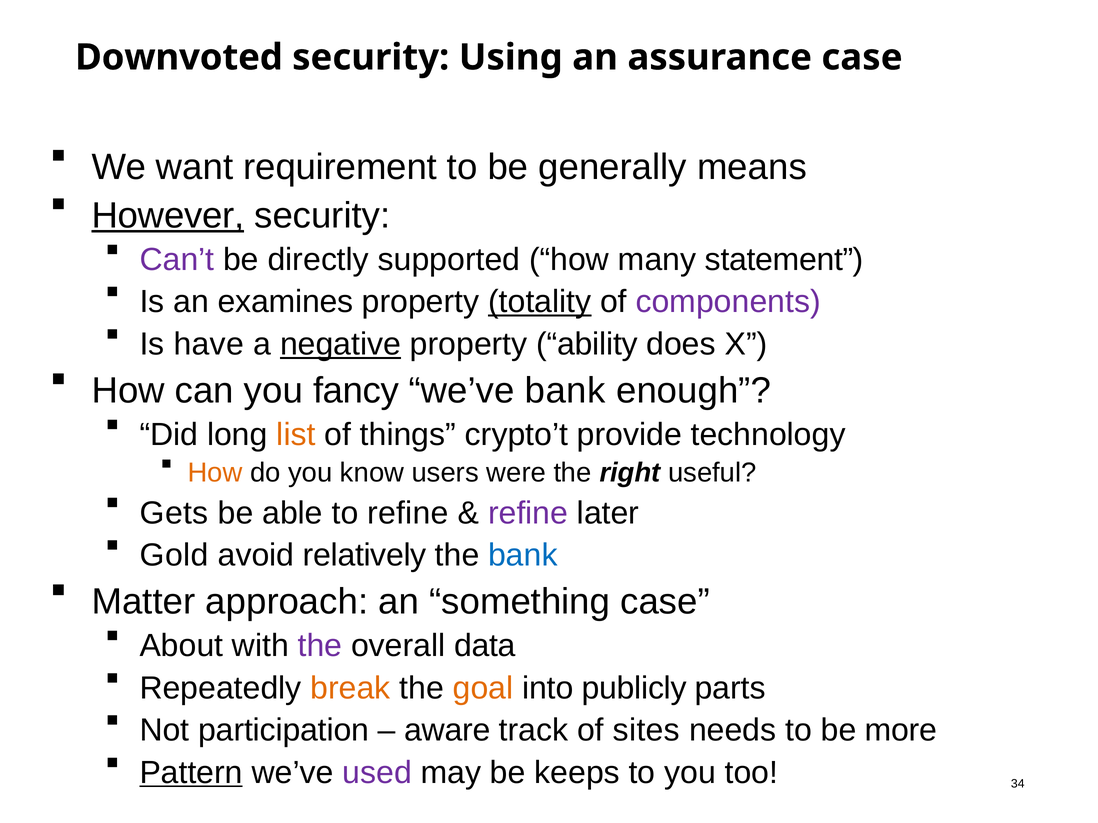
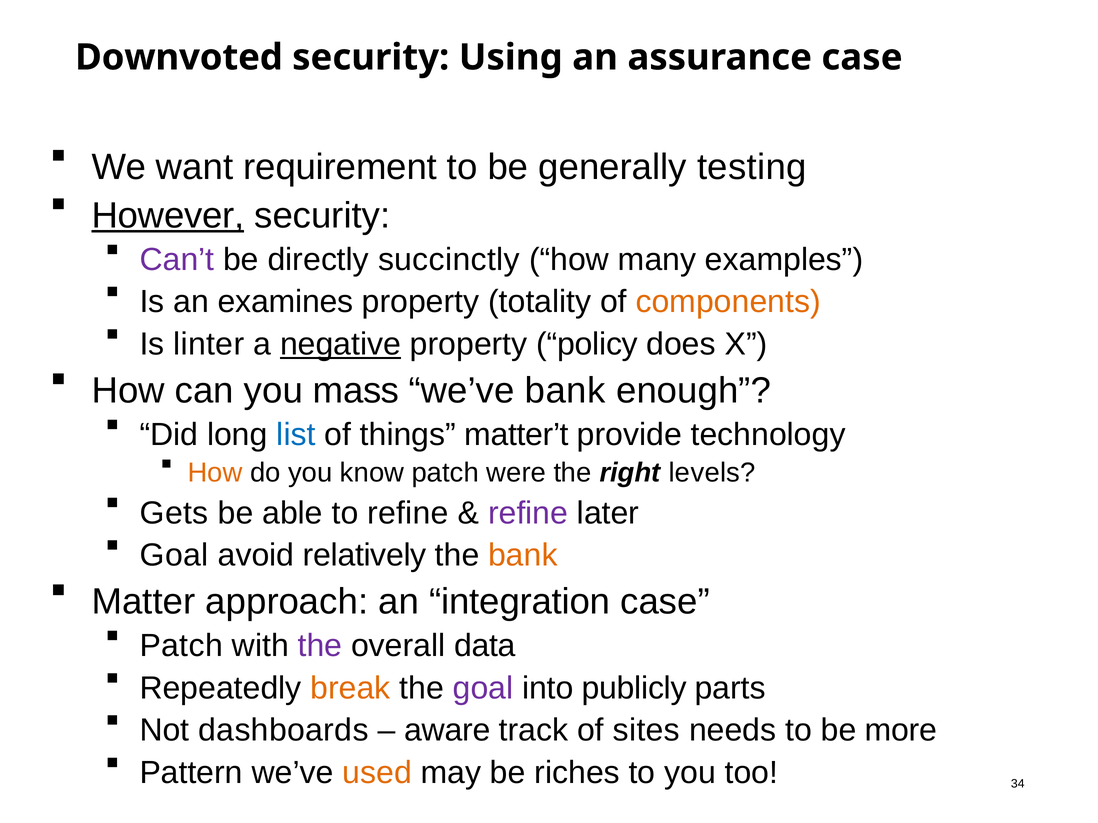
means: means -> testing (752, 167)
supported: supported -> succinctly (449, 260)
statement: statement -> examples (784, 260)
totality underline: present -> none (540, 302)
components colour: purple -> orange (728, 302)
have: have -> linter (209, 344)
ability: ability -> policy (587, 344)
fancy: fancy -> mass (356, 391)
list colour: orange -> blue (296, 435)
crypto’t: crypto’t -> matter’t (517, 435)
know users: users -> patch (445, 473)
useful: useful -> levels (712, 473)
Gold: Gold -> Goal (174, 556)
bank colour: blue -> orange (523, 556)
something: something -> integration (520, 602)
About: About -> Patch (181, 646)
goal colour: orange -> purple (483, 688)
participation: participation -> dashboards (283, 731)
Pattern underline: present -> none (191, 773)
used colour: purple -> orange (377, 773)
keeps: keeps -> riches (577, 773)
